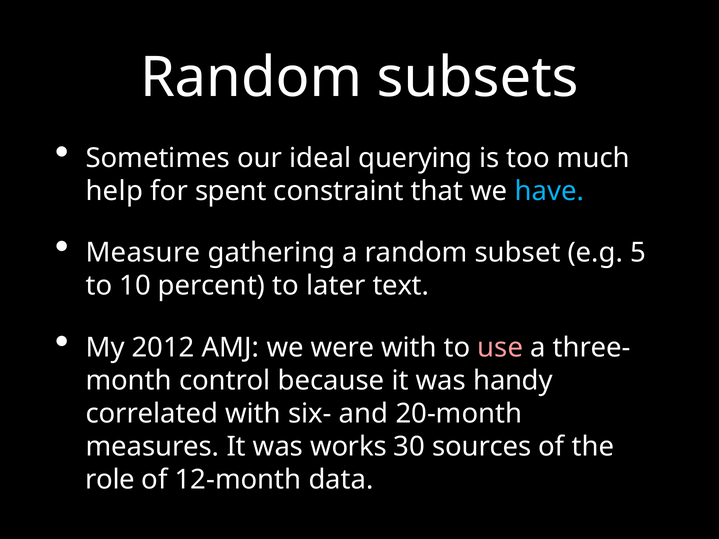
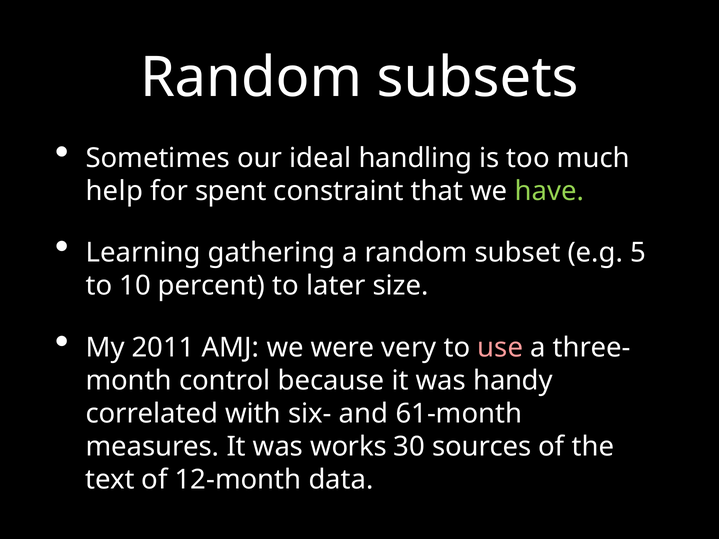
querying: querying -> handling (415, 158)
have colour: light blue -> light green (549, 191)
Measure: Measure -> Learning (143, 253)
text: text -> size (401, 286)
2012: 2012 -> 2011 (163, 348)
were with: with -> very (409, 348)
20-month: 20-month -> 61-month (459, 414)
role: role -> text (110, 480)
